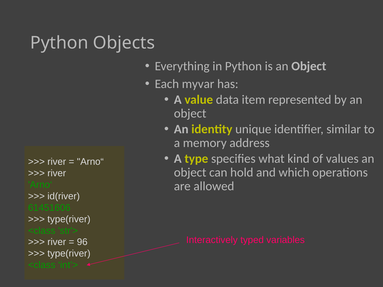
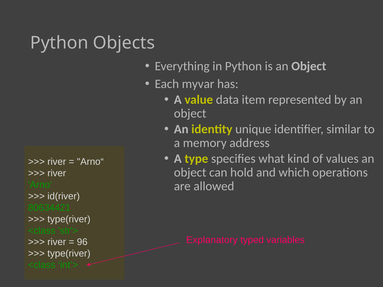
61451606: 61451606 -> 80634421 (49, 208)
Interactively: Interactively -> Explanatory (212, 240)
